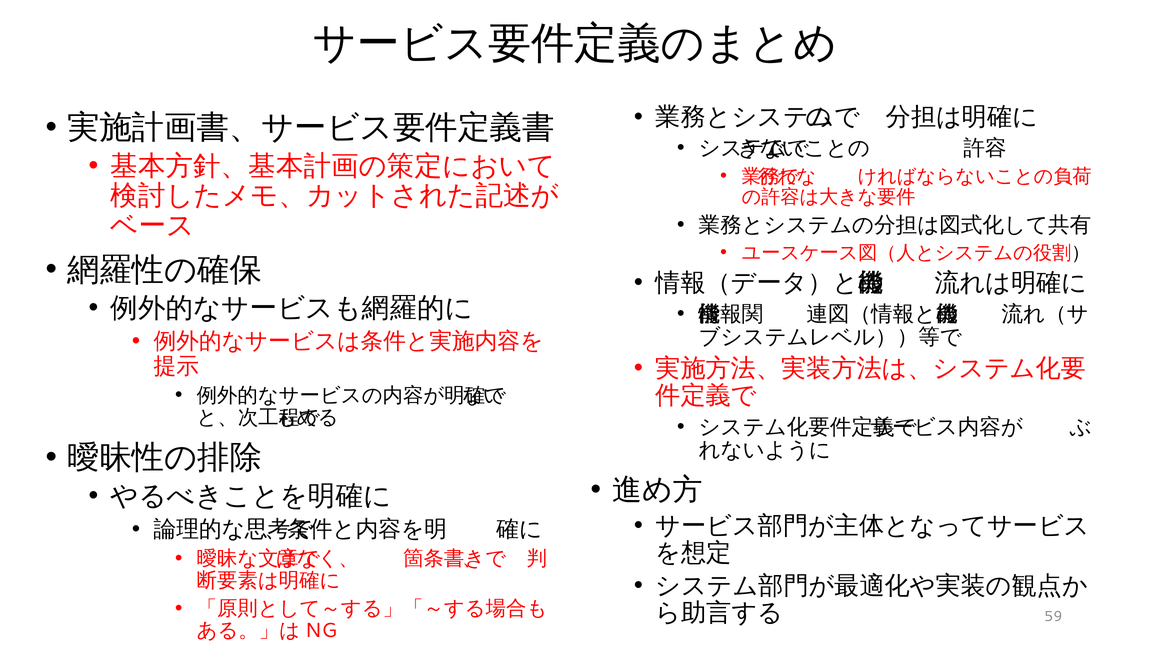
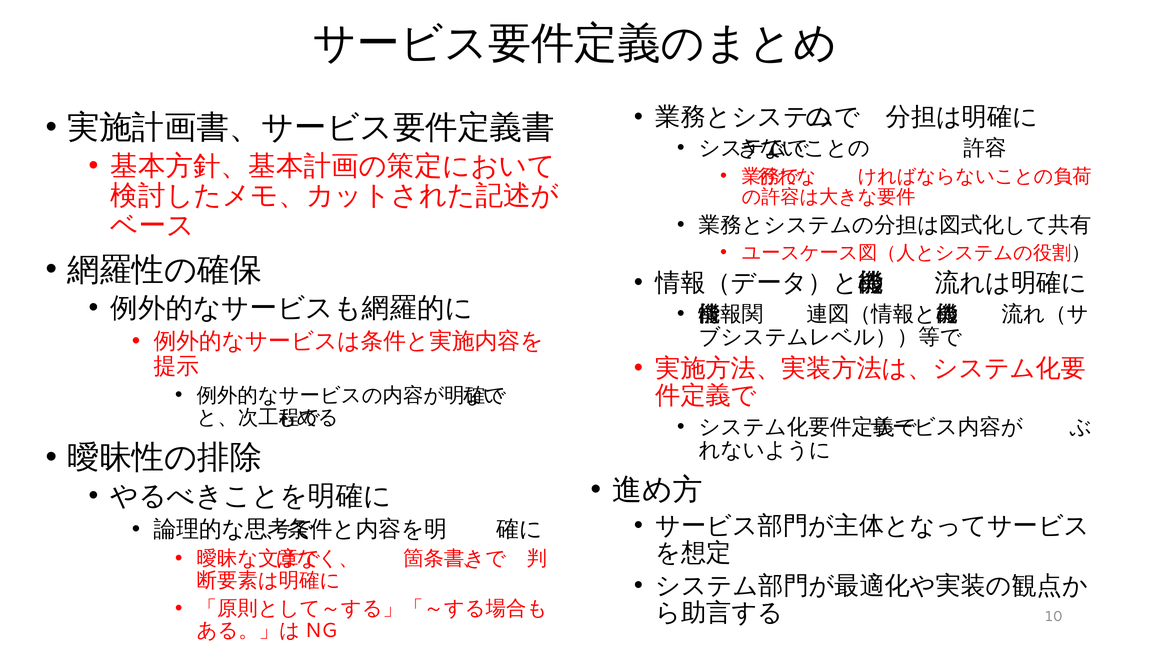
59: 59 -> 10 (1053, 616)
